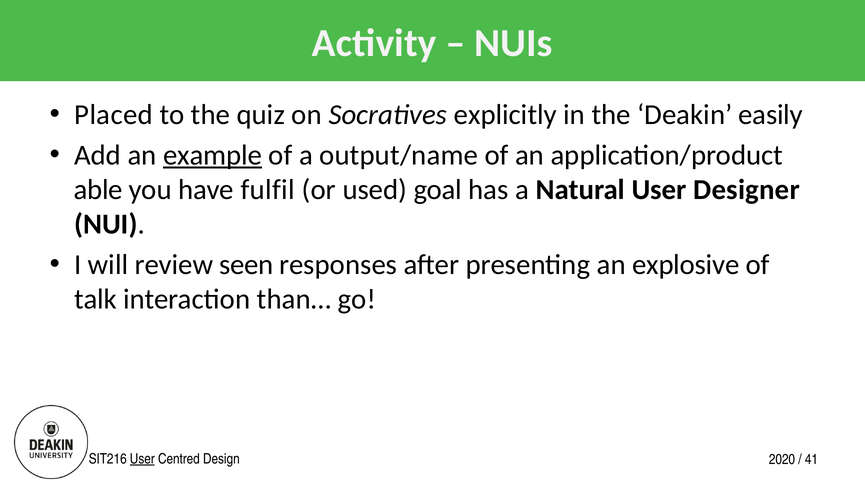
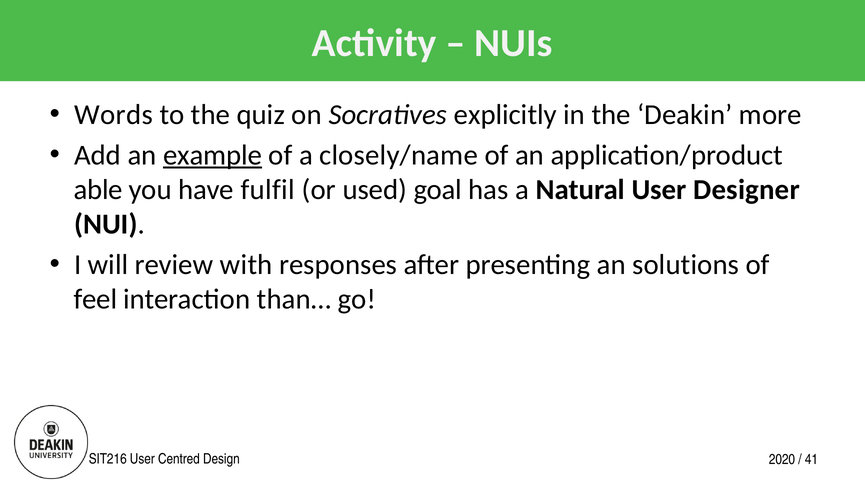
Placed: Placed -> Words (114, 114)
easily: easily -> more (770, 114)
output/name: output/name -> closely/name (399, 155)
seen: seen -> with (246, 265)
explosive: explosive -> solutions (686, 265)
talk: talk -> feel (96, 299)
User underline: present -> none (142, 459)
